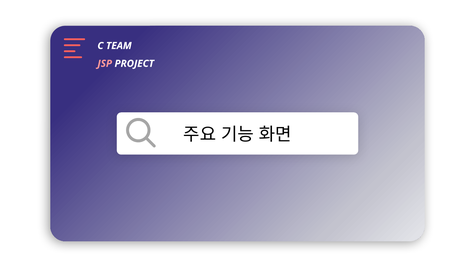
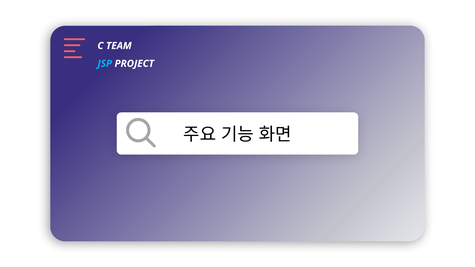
JSP colour: pink -> light blue (105, 64)
